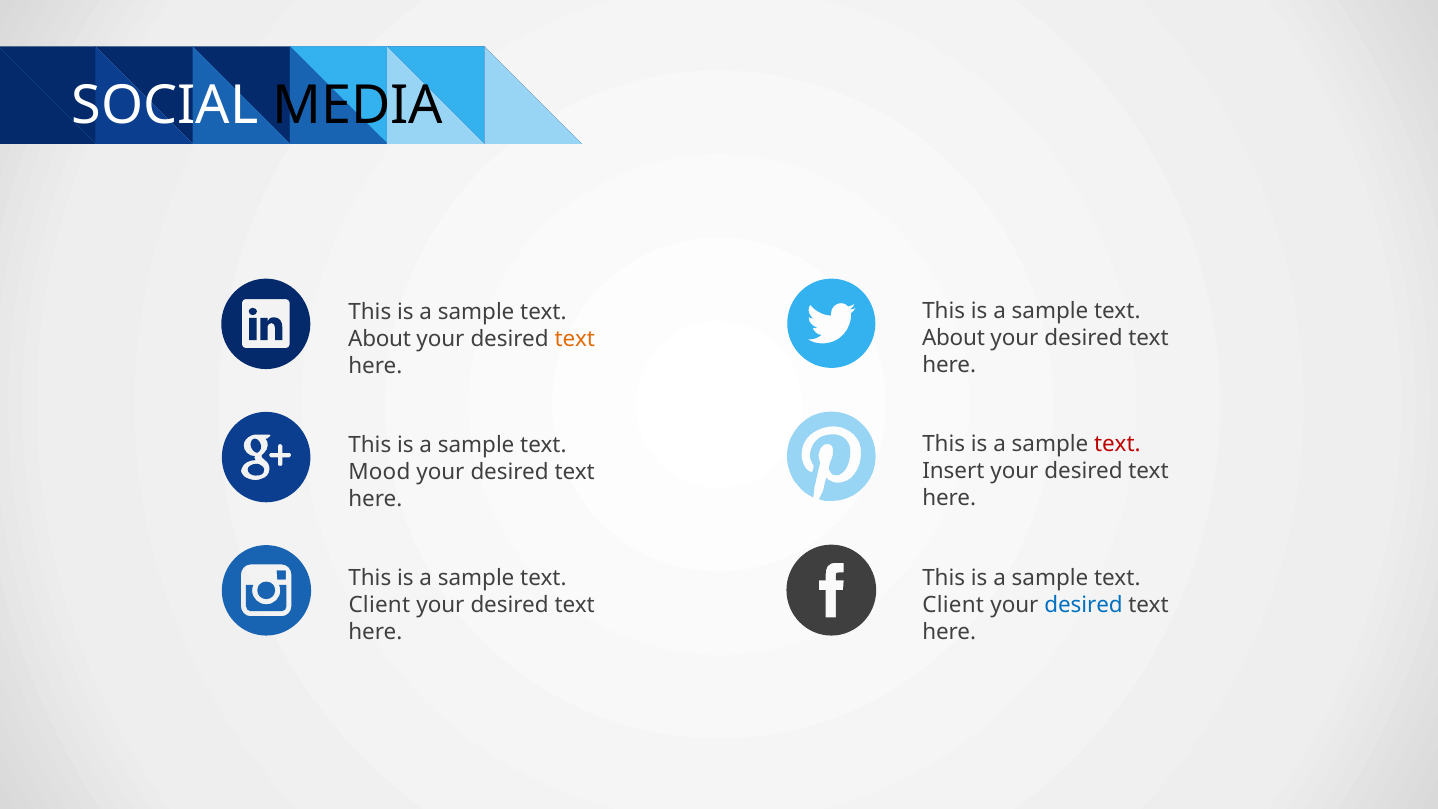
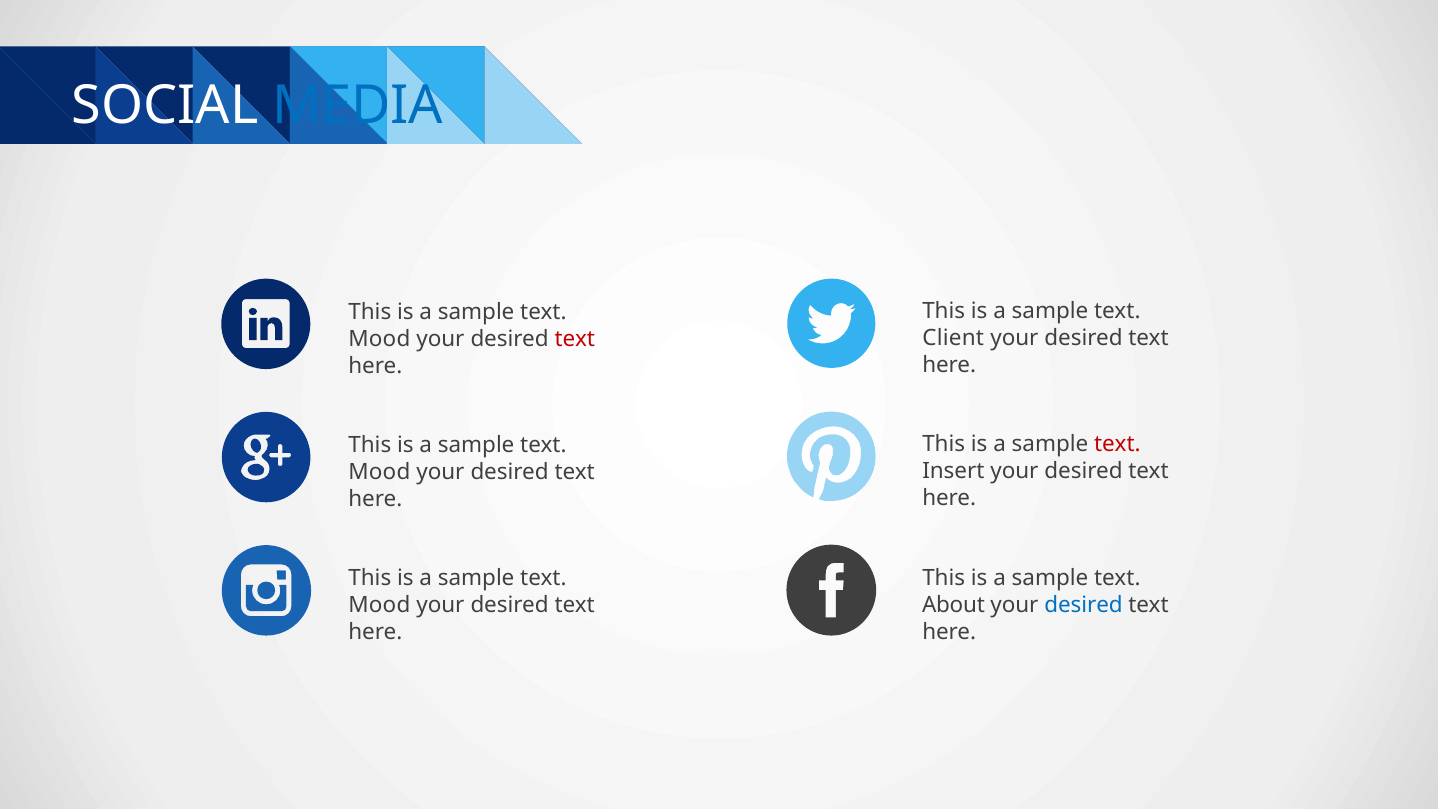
MEDIA colour: black -> blue (358, 106)
About: About -> Client (953, 338)
About: About -> Mood (379, 340)
text colour: orange -> red (575, 340)
Client: Client -> About (953, 605)
Client: Client -> Mood (379, 605)
